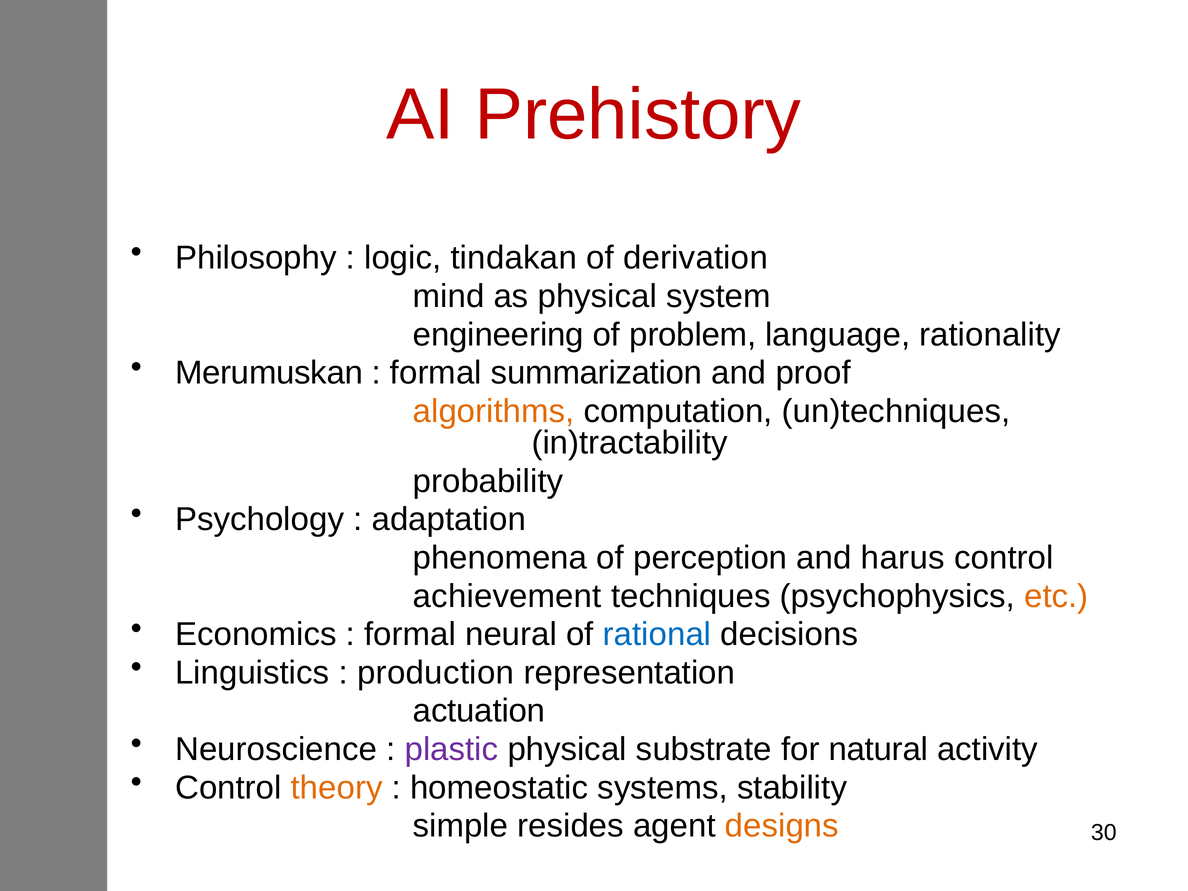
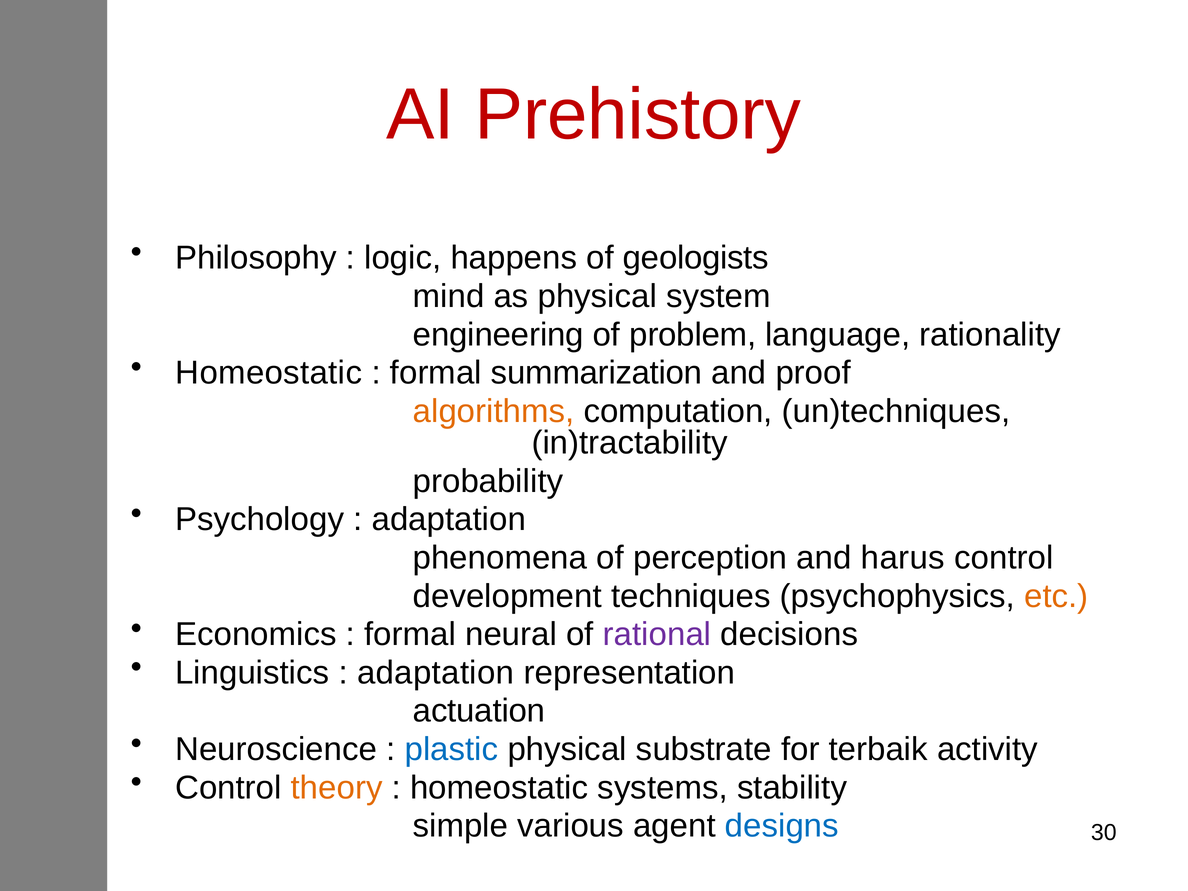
tindakan: tindakan -> happens (514, 258)
derivation: derivation -> geologists (696, 258)
Merumuskan: Merumuskan -> Homeostatic (269, 373)
achievement: achievement -> development (507, 596)
rational colour: blue -> purple (657, 634)
production: production -> adaptation (436, 673)
plastic colour: purple -> blue (452, 749)
natural: natural -> terbaik (878, 749)
resides: resides -> various (571, 826)
designs colour: orange -> blue (782, 826)
